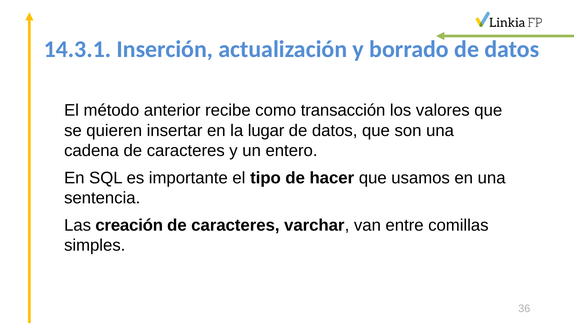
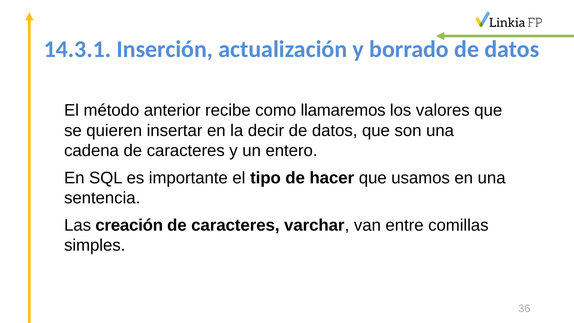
transacción: transacción -> llamaremos (343, 110)
lugar: lugar -> decir (266, 130)
